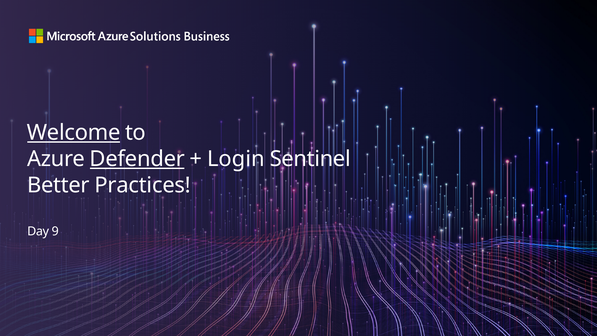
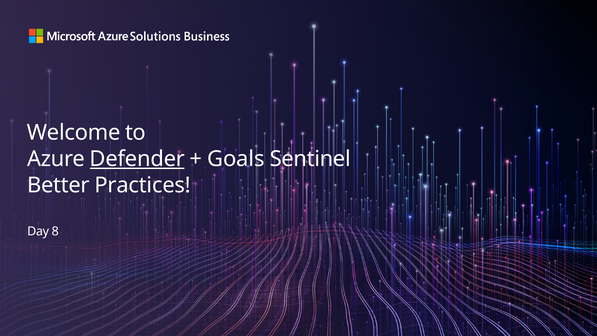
Welcome underline: present -> none (74, 132)
Login: Login -> Goals (236, 159)
9: 9 -> 8 (55, 231)
